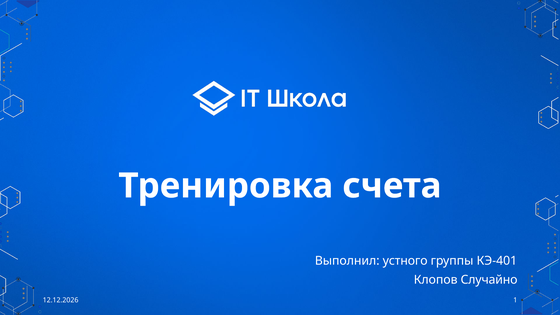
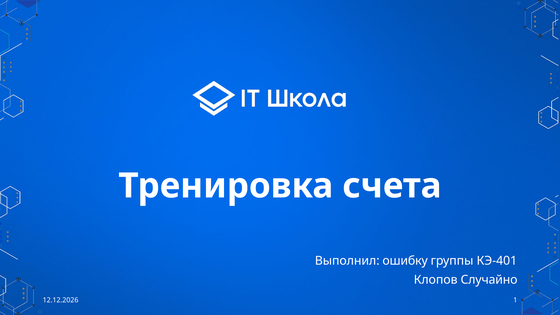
устного: устного -> ошибку (405, 261)
